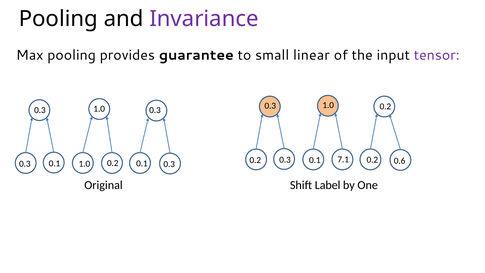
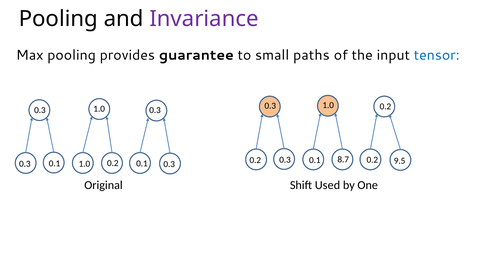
linear: linear -> paths (311, 55)
tensor colour: purple -> blue (437, 55)
7.1: 7.1 -> 8.7 (343, 159)
0.6: 0.6 -> 9.5 (400, 161)
Label: Label -> Used (327, 185)
